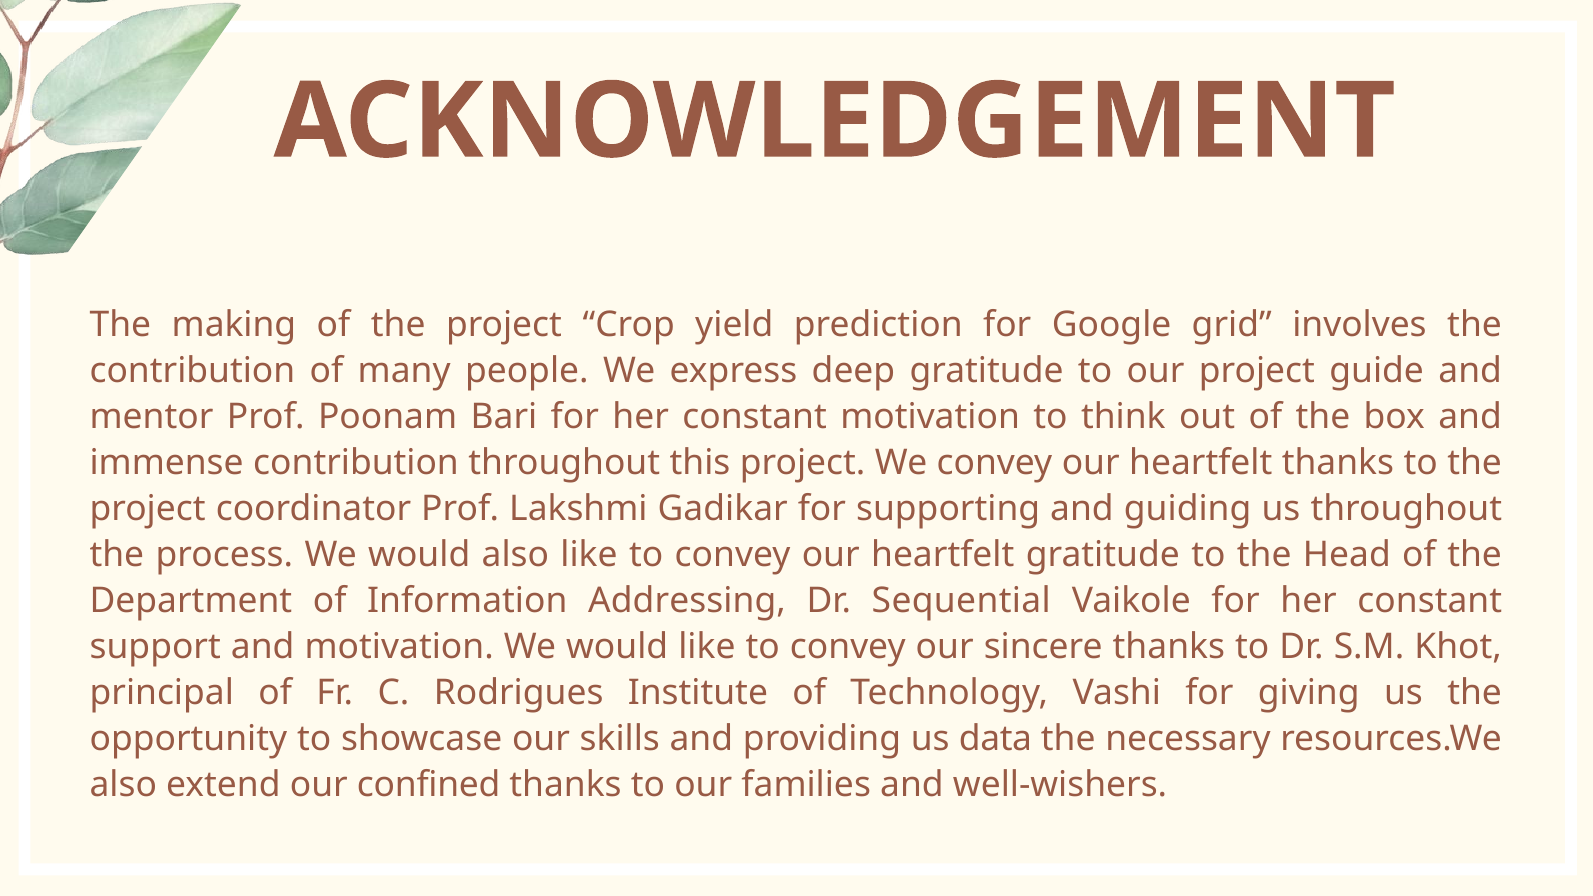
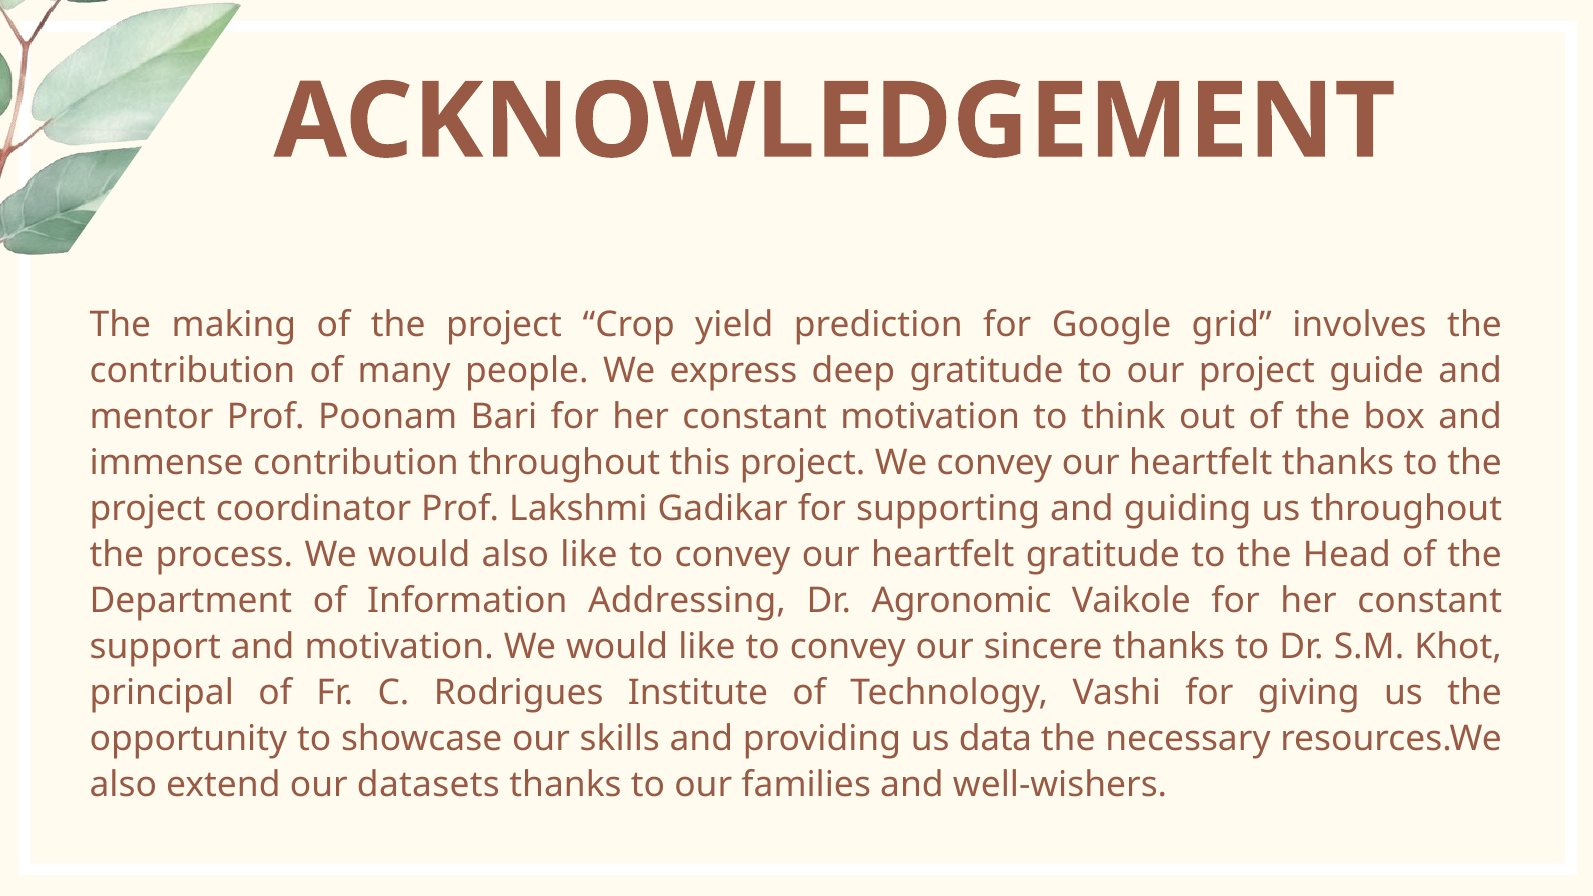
Sequential: Sequential -> Agronomic (962, 601)
confined: confined -> datasets (428, 785)
